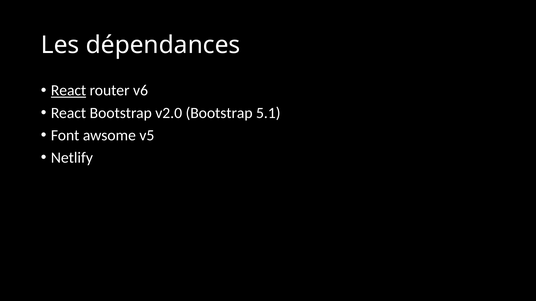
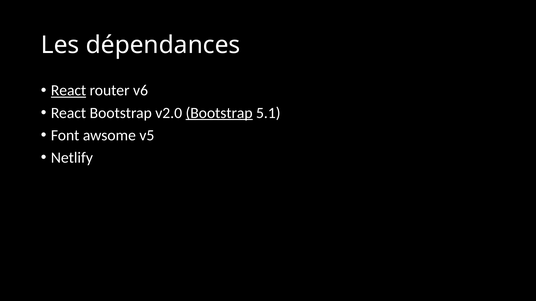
Bootstrap underline: none -> present (219, 113)
